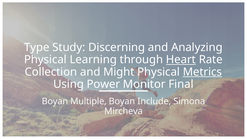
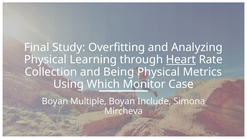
Type: Type -> Final (37, 47)
Discerning: Discerning -> Overfitting (117, 47)
Might: Might -> Being (119, 72)
Metrics underline: present -> none (202, 72)
Power: Power -> Which (103, 84)
Final: Final -> Case (181, 84)
